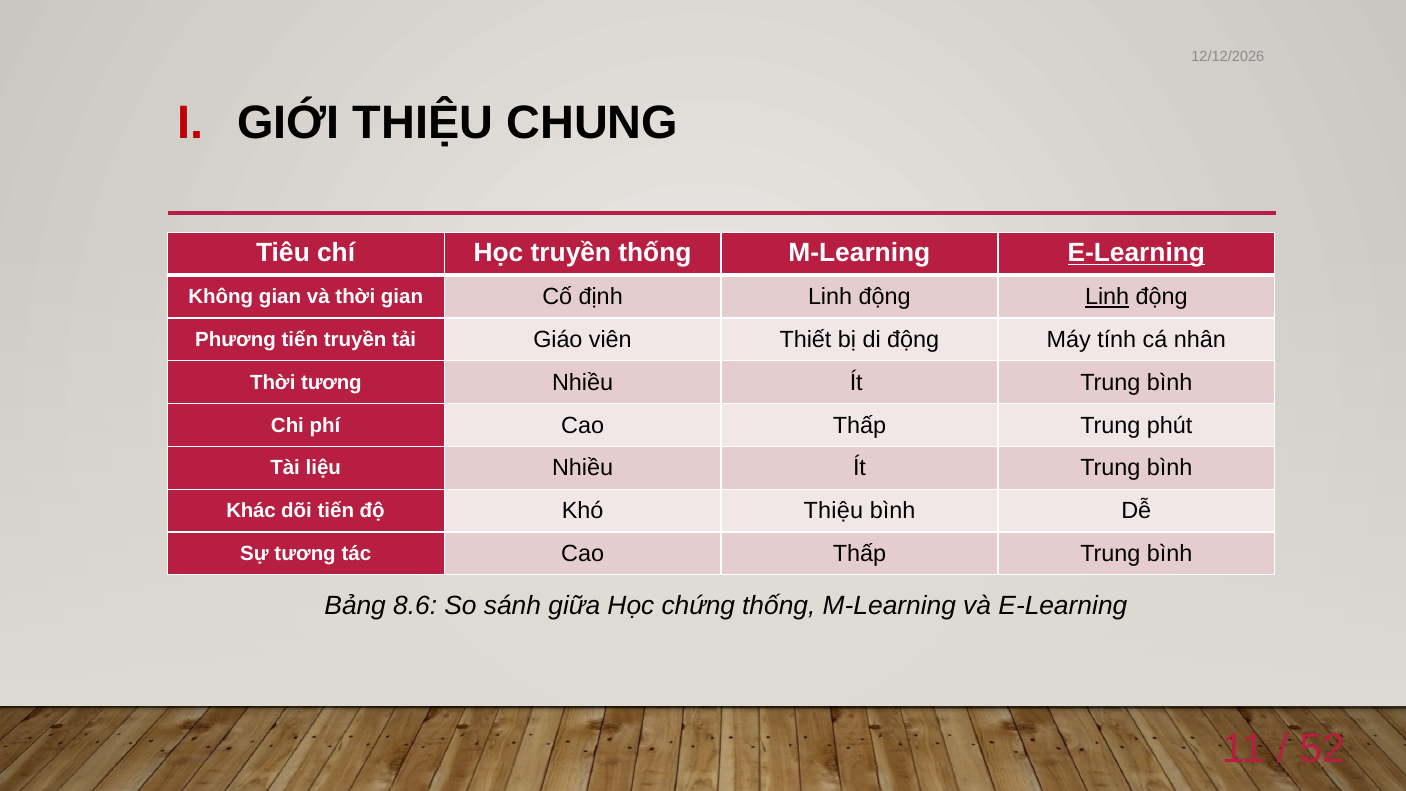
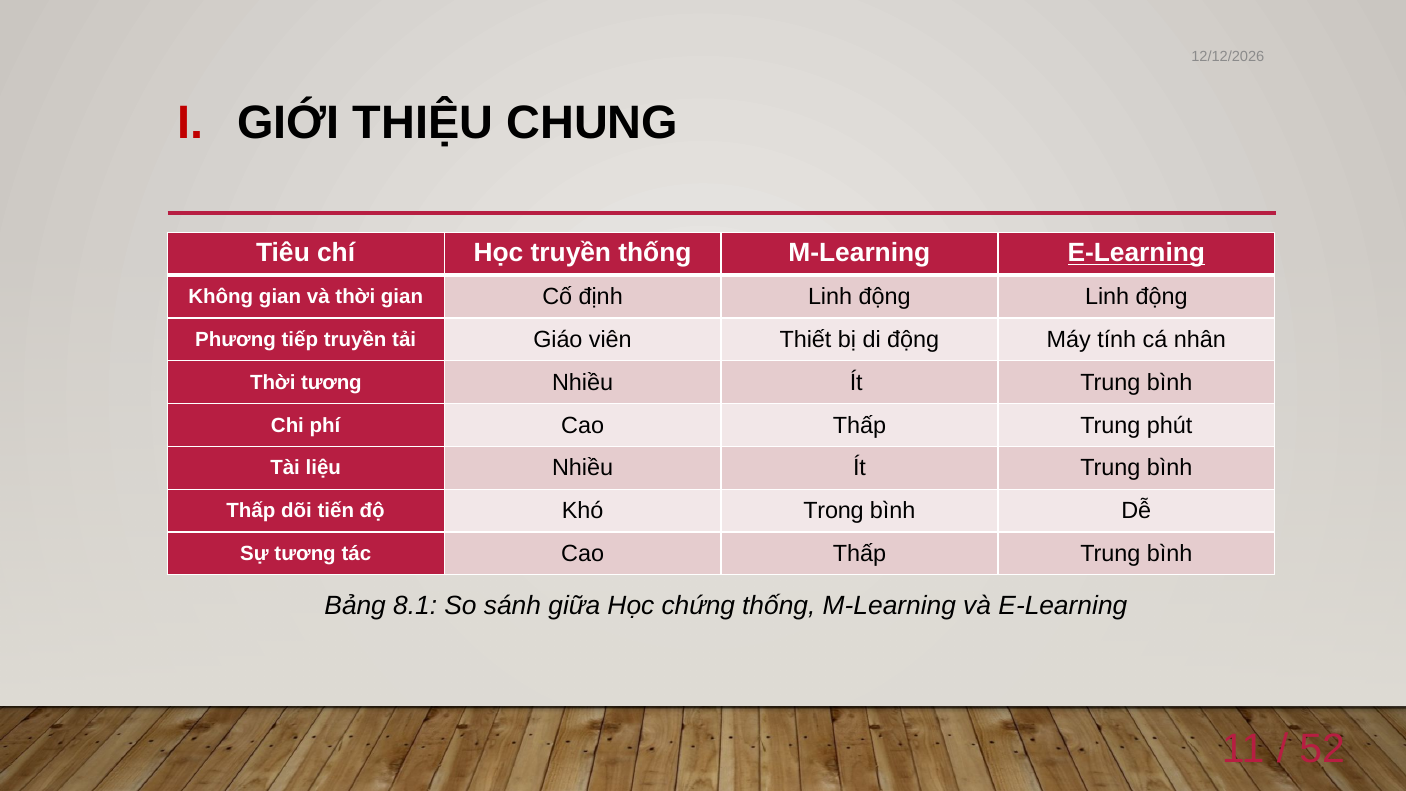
Linh underline: present -> none (1107, 297)
Phương tiến: tiến -> tiếp (300, 340)
Khác: Khác -> Thấp (251, 511)
Khó Thiệu: Thiệu -> Trong (834, 511)
8.6: 8.6 -> 8.1 (415, 605)
